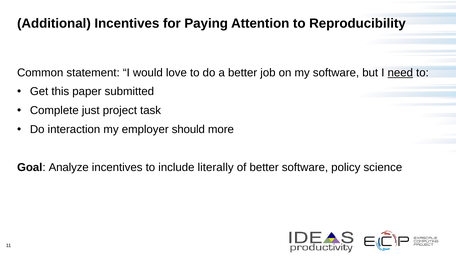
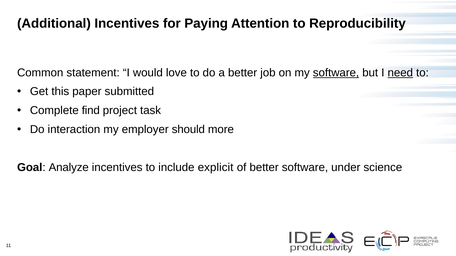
software underline: none -> present (336, 73)
just: just -> find (91, 111)
literally: literally -> explicit (216, 168)
policy: policy -> under (346, 168)
